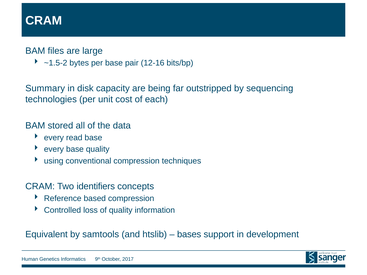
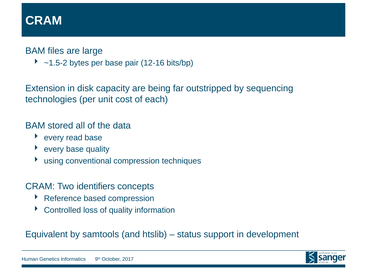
Summary: Summary -> Extension (45, 89)
bases: bases -> status (189, 234)
